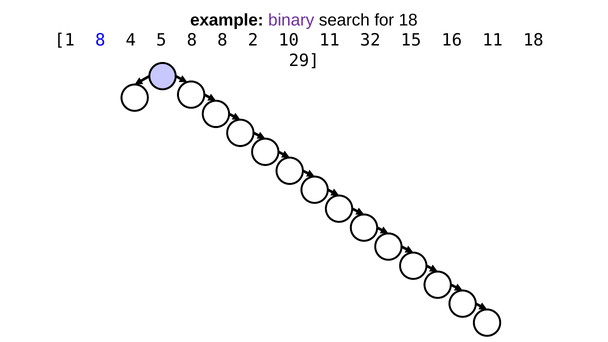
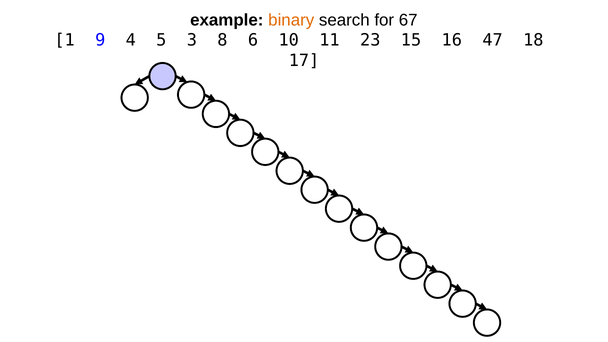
binary colour: purple -> orange (291, 20)
for 18: 18 -> 67 (408, 20)
1 8: 8 -> 9 (100, 40)
5 8: 8 -> 3 (192, 40)
8 2: 2 -> 6 (253, 40)
32: 32 -> 23 (370, 40)
16 11: 11 -> 47 (493, 40)
29: 29 -> 17 (304, 61)
